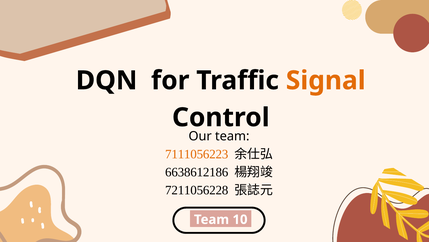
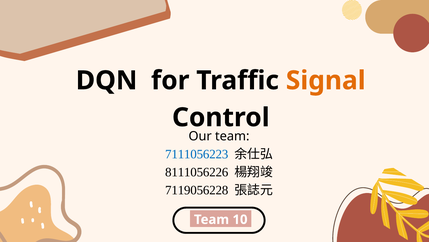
7111056223 colour: orange -> blue (197, 154)
6638612186: 6638612186 -> 8111056226 (197, 172)
7211056228: 7211056228 -> 7119056228 (197, 190)
